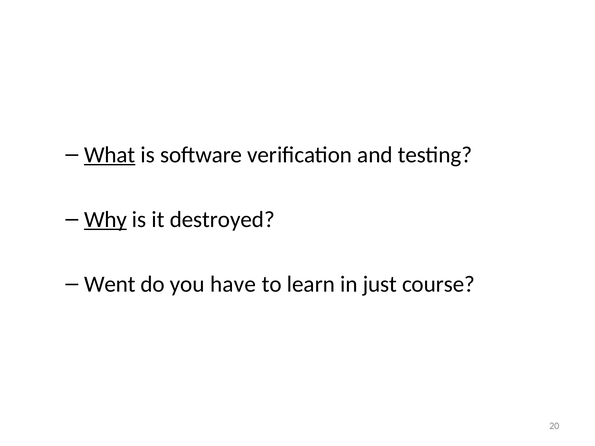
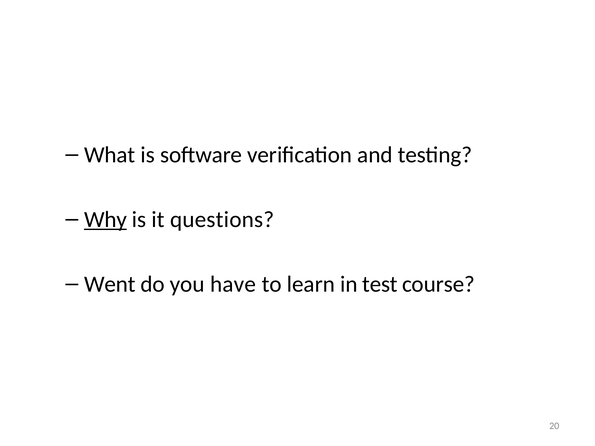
What underline: present -> none (110, 155)
destroyed: destroyed -> questions (222, 220)
just: just -> test (380, 284)
